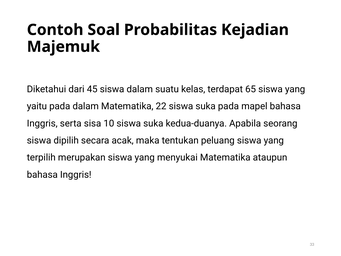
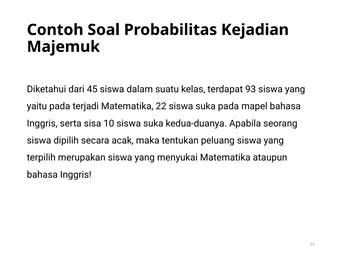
65: 65 -> 93 (251, 89)
pada dalam: dalam -> terjadi (86, 106)
